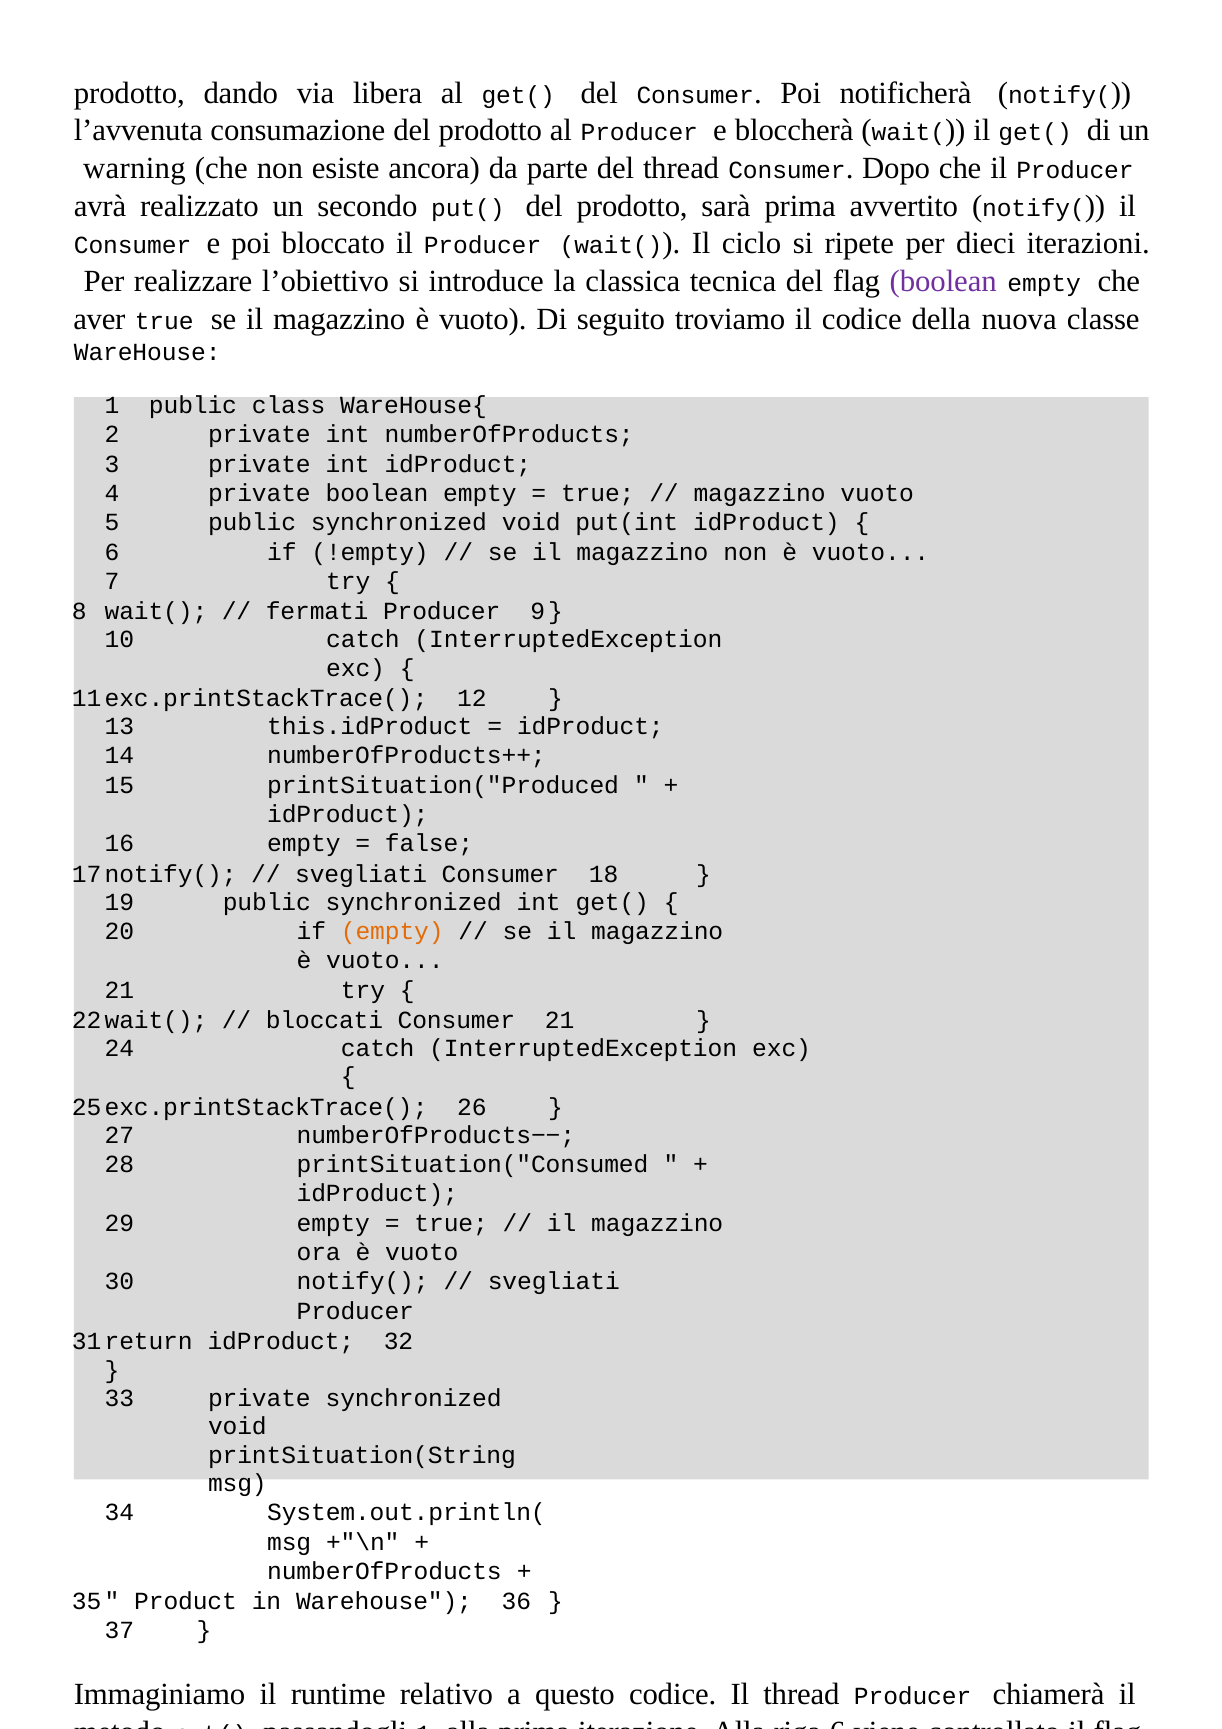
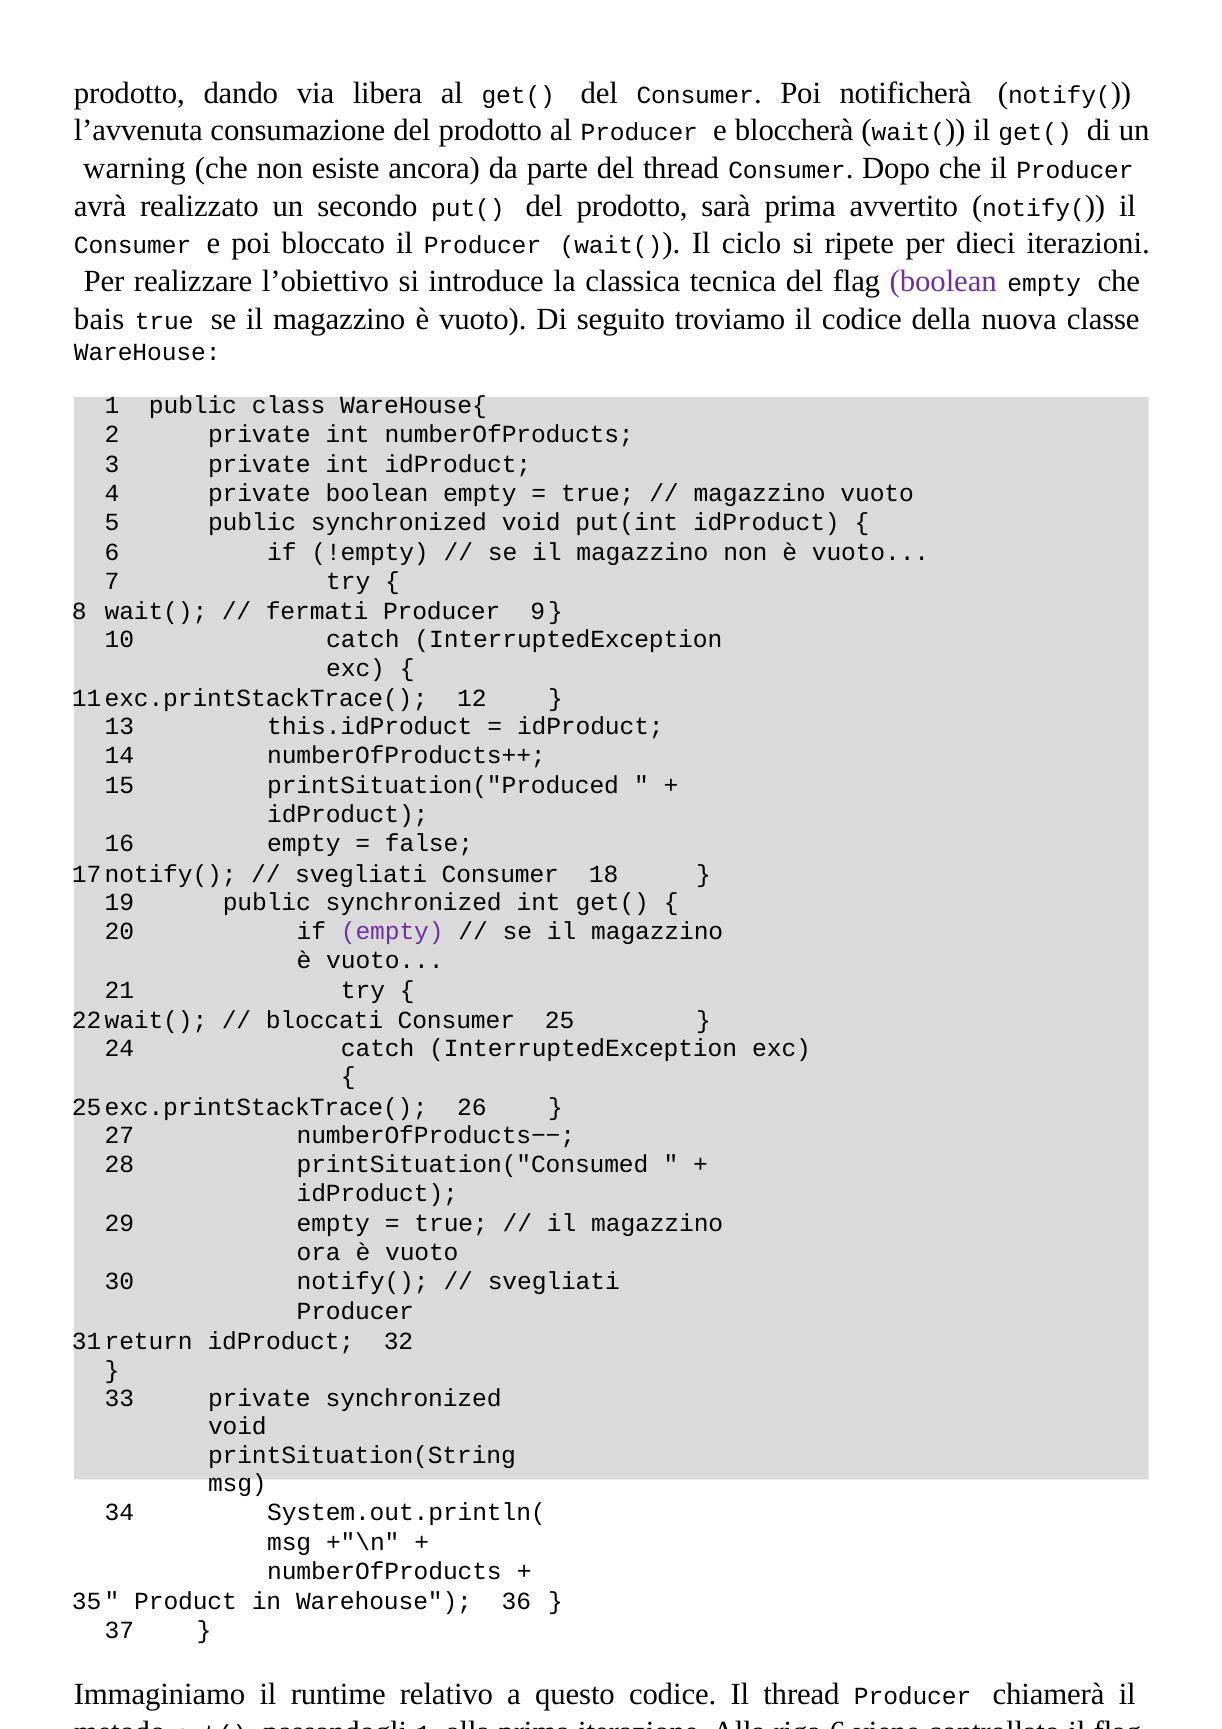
aver: aver -> bais (99, 319)
empty colour: orange -> purple (392, 932)
Consumer 21: 21 -> 25 (560, 1020)
